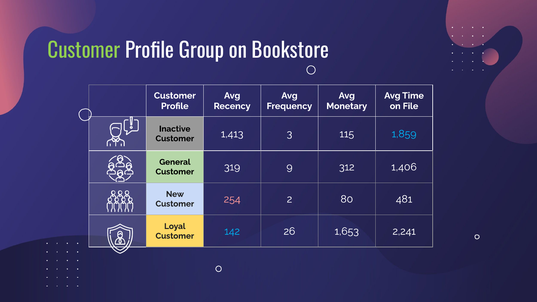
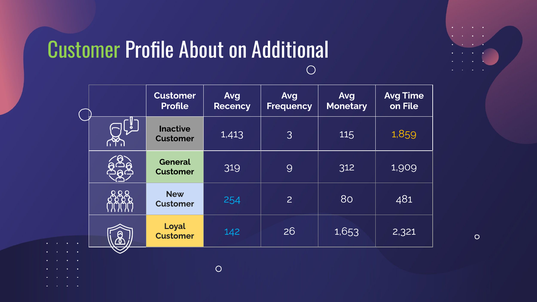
Group: Group -> About (201, 51)
Bookstore: Bookstore -> Additional (290, 51)
1,859 colour: light blue -> yellow (404, 134)
1,406: 1,406 -> 1,909 (404, 167)
254 colour: pink -> light blue (232, 199)
2,241: 2,241 -> 2,321 (404, 231)
